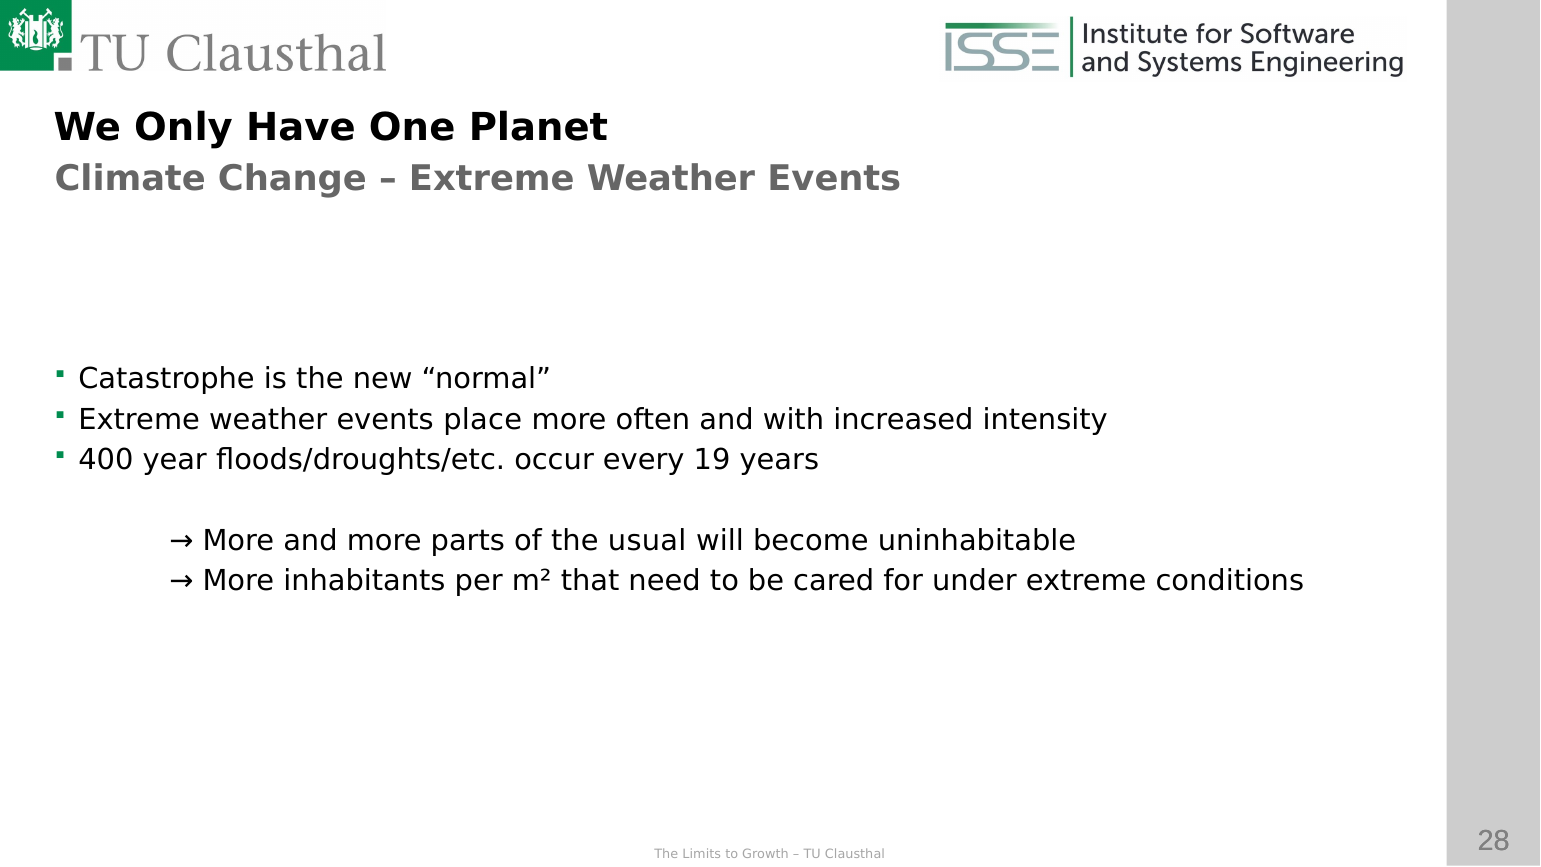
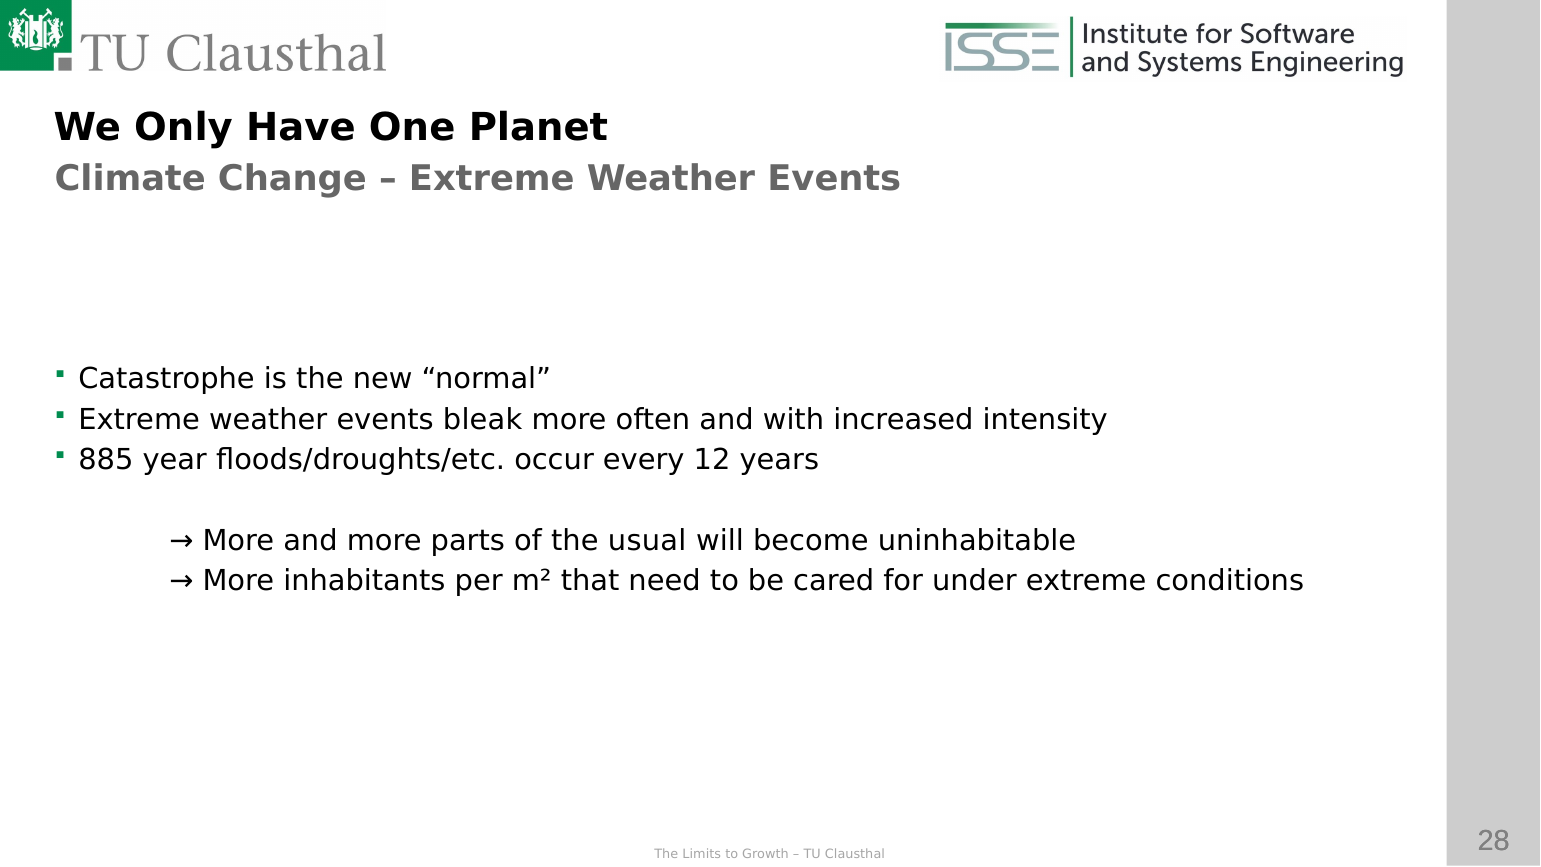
place: place -> bleak (483, 419)
400: 400 -> 885 (106, 460)
19: 19 -> 12 (712, 460)
